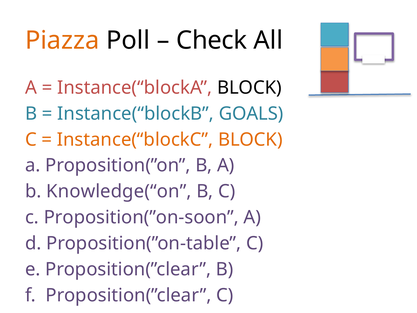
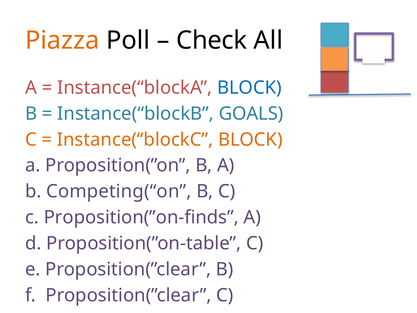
BLOCK colour: black -> blue (249, 87)
Knowledge(“on: Knowledge(“on -> Competing(“on (119, 191)
Proposition(”on-soon: Proposition(”on-soon -> Proposition(”on-finds (141, 217)
